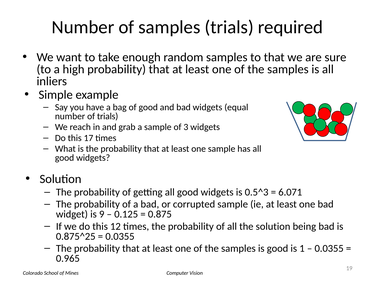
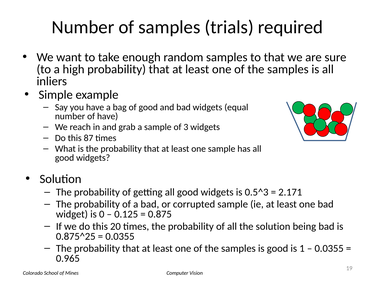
of trials: trials -> have (108, 116)
17: 17 -> 87 (89, 138)
6.071: 6.071 -> 2.171 (290, 192)
9: 9 -> 0 (102, 215)
12: 12 -> 20 (115, 227)
